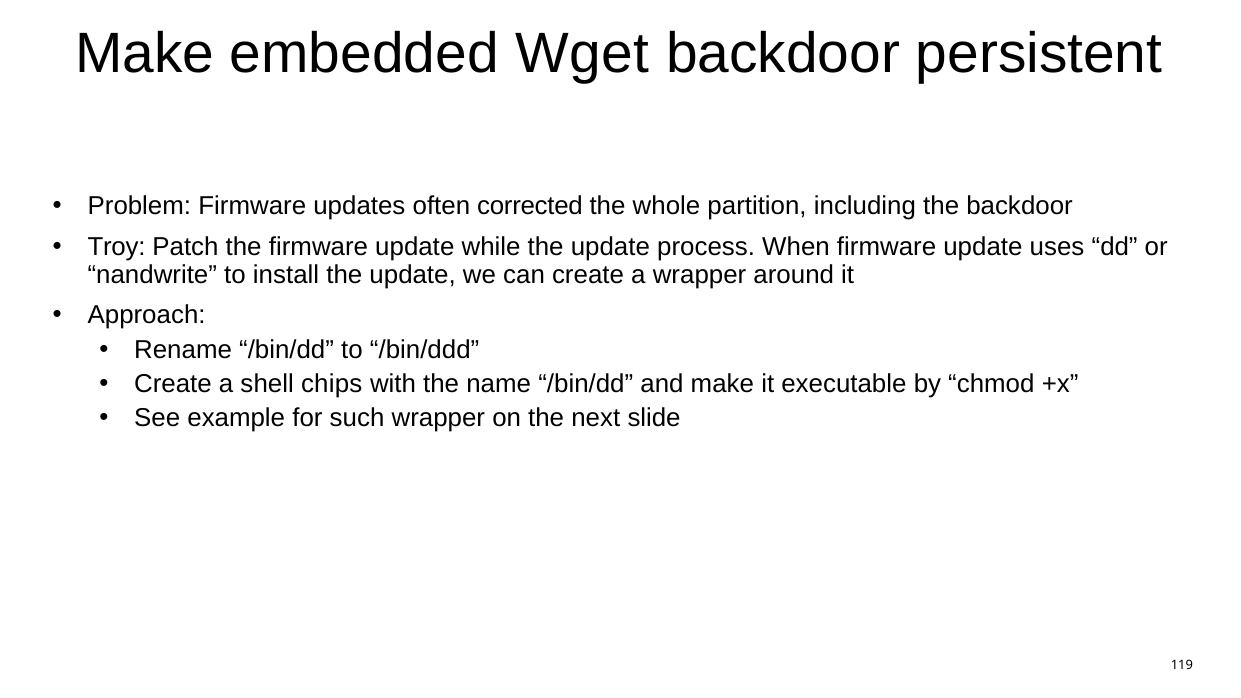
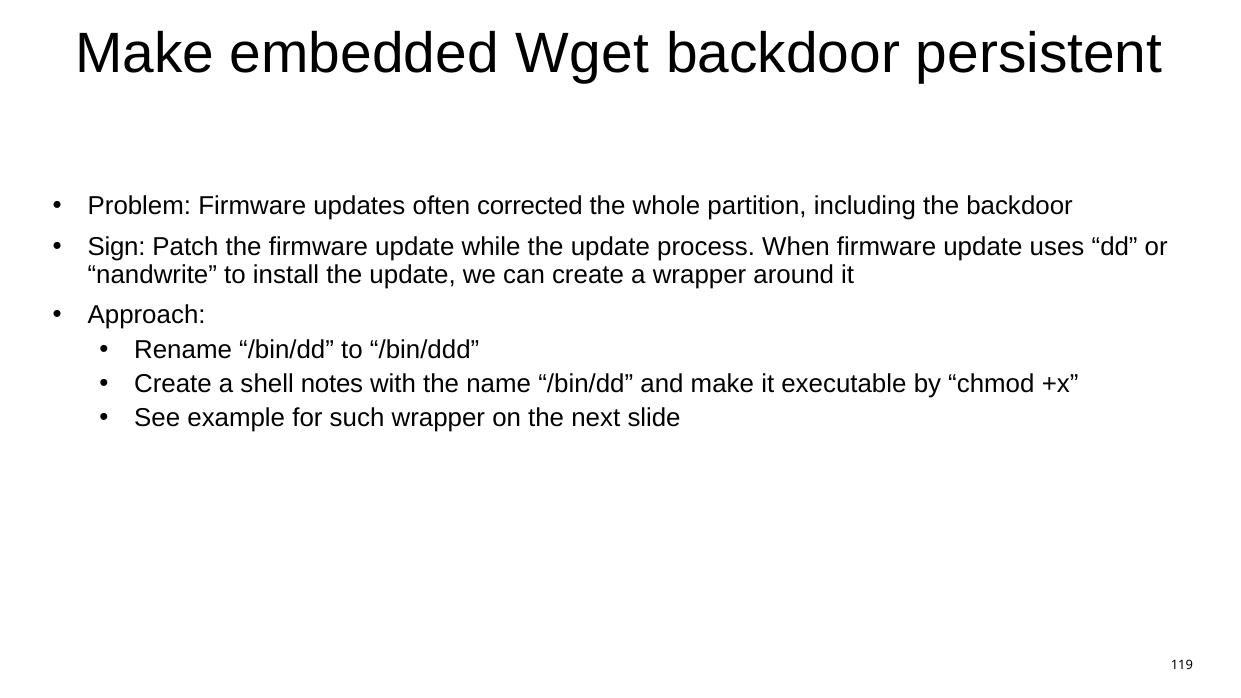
Troy: Troy -> Sign (117, 247)
chips: chips -> notes (332, 384)
